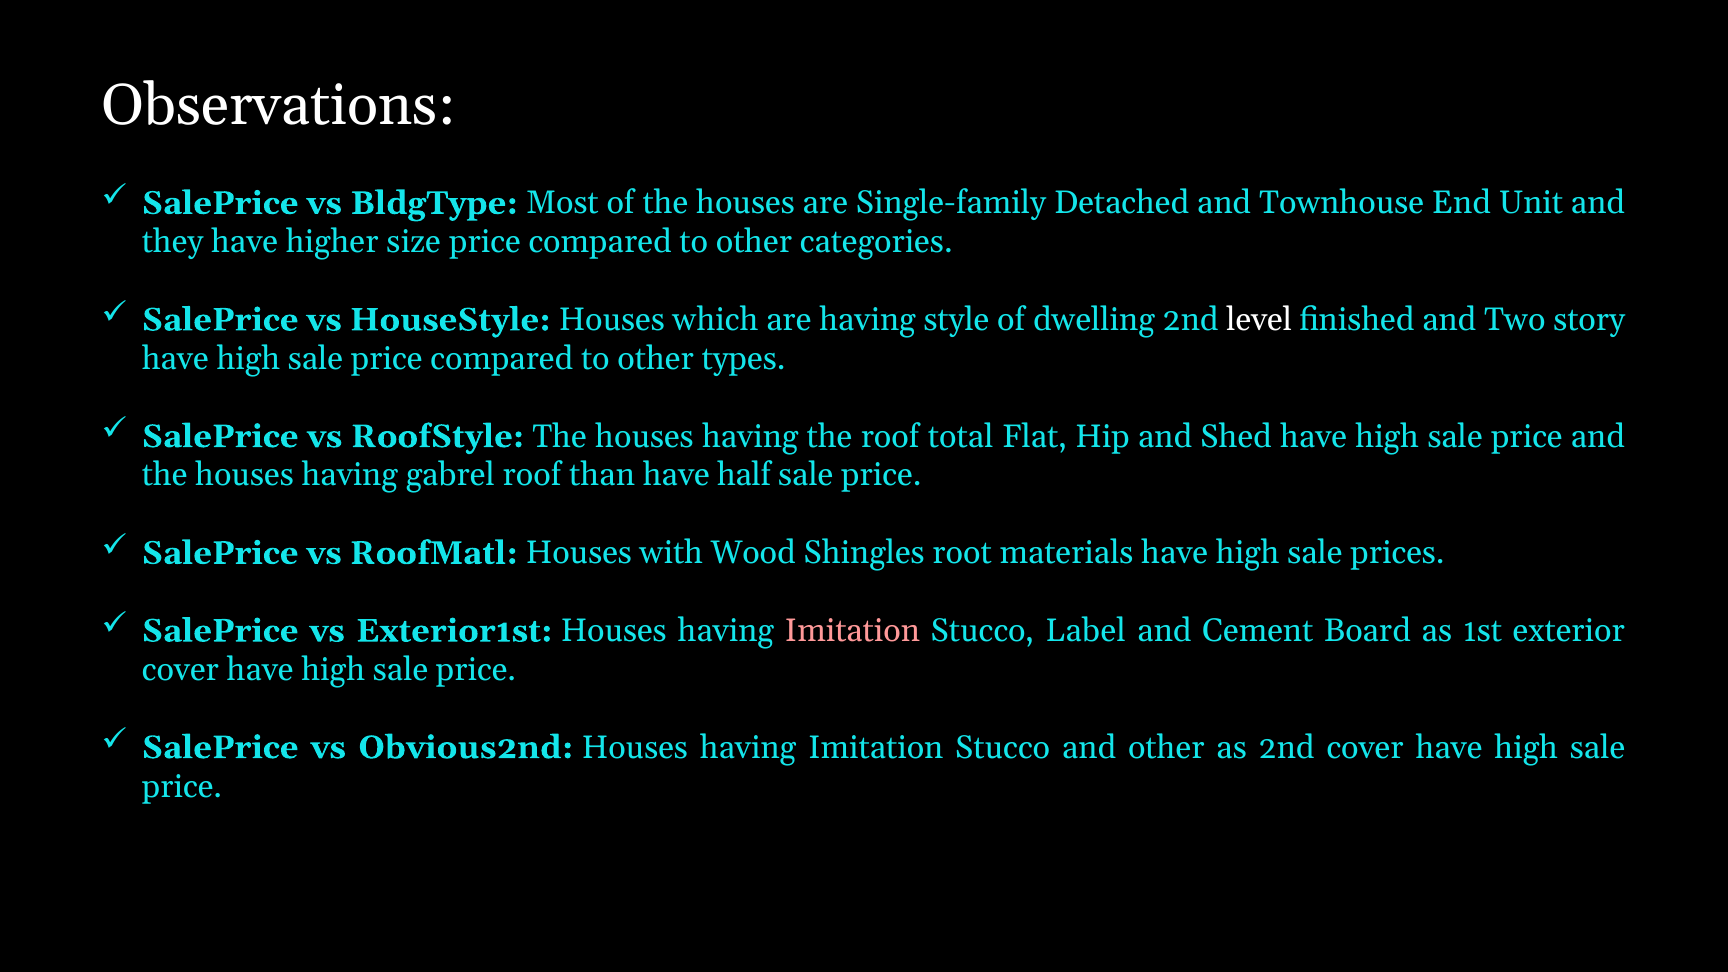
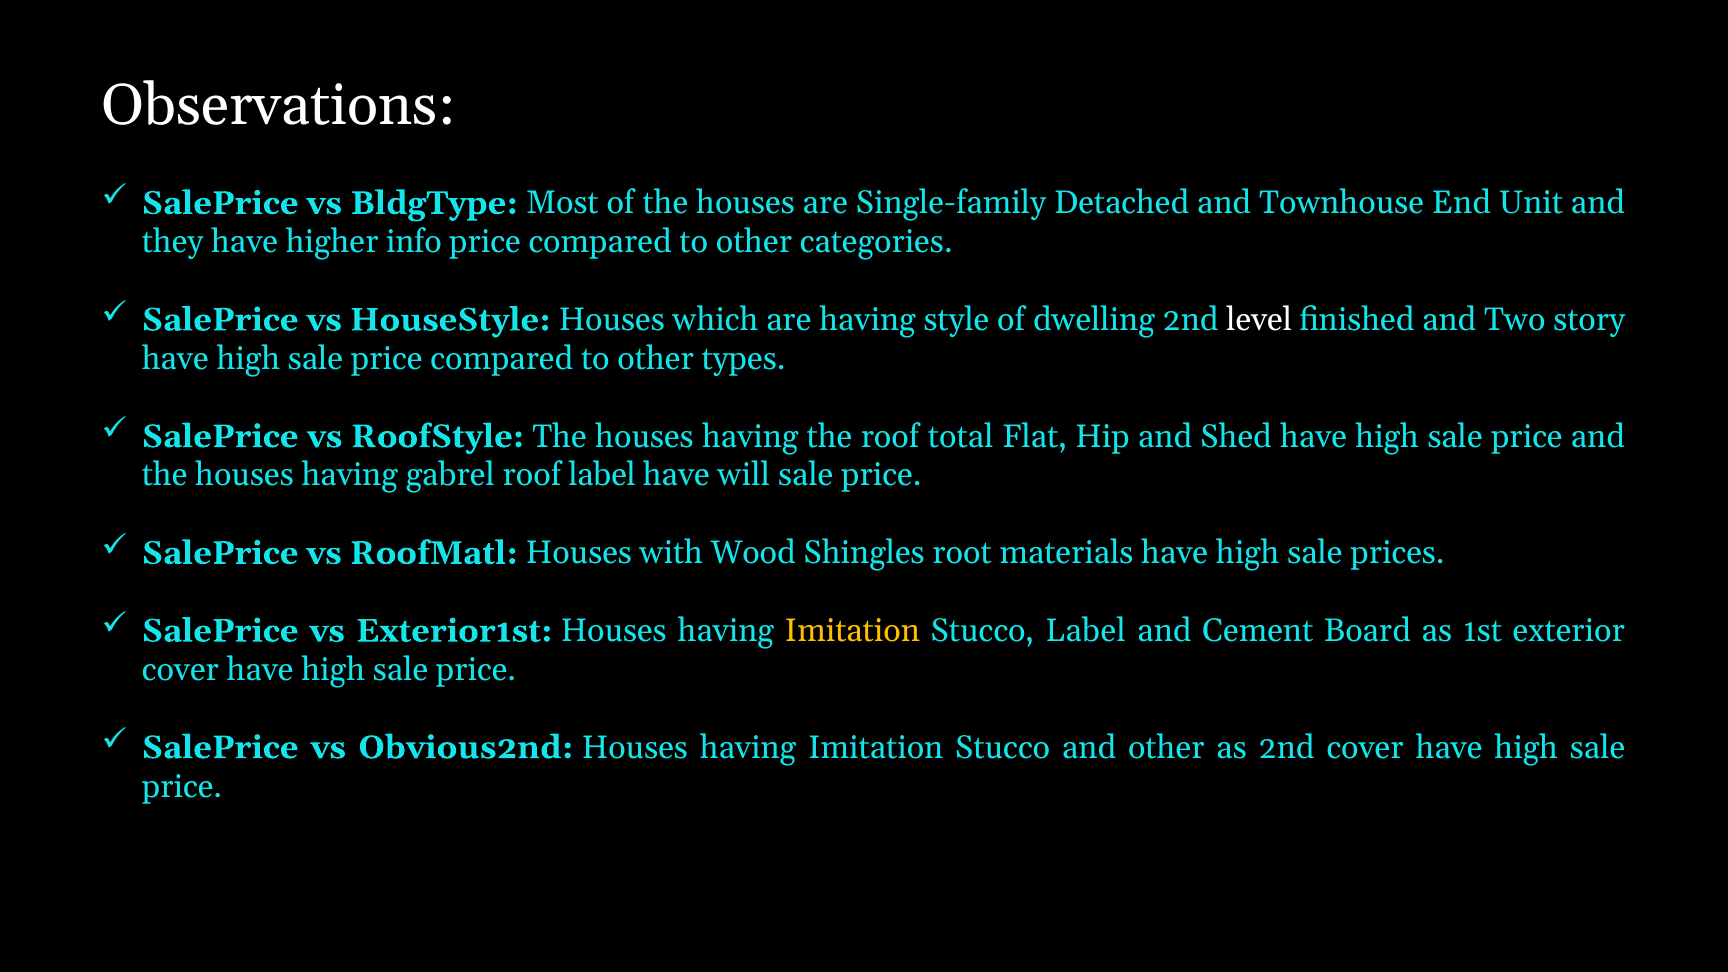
size: size -> info (414, 242)
roof than: than -> label (602, 475)
half: half -> will (744, 475)
Imitation colour: pink -> yellow (852, 631)
